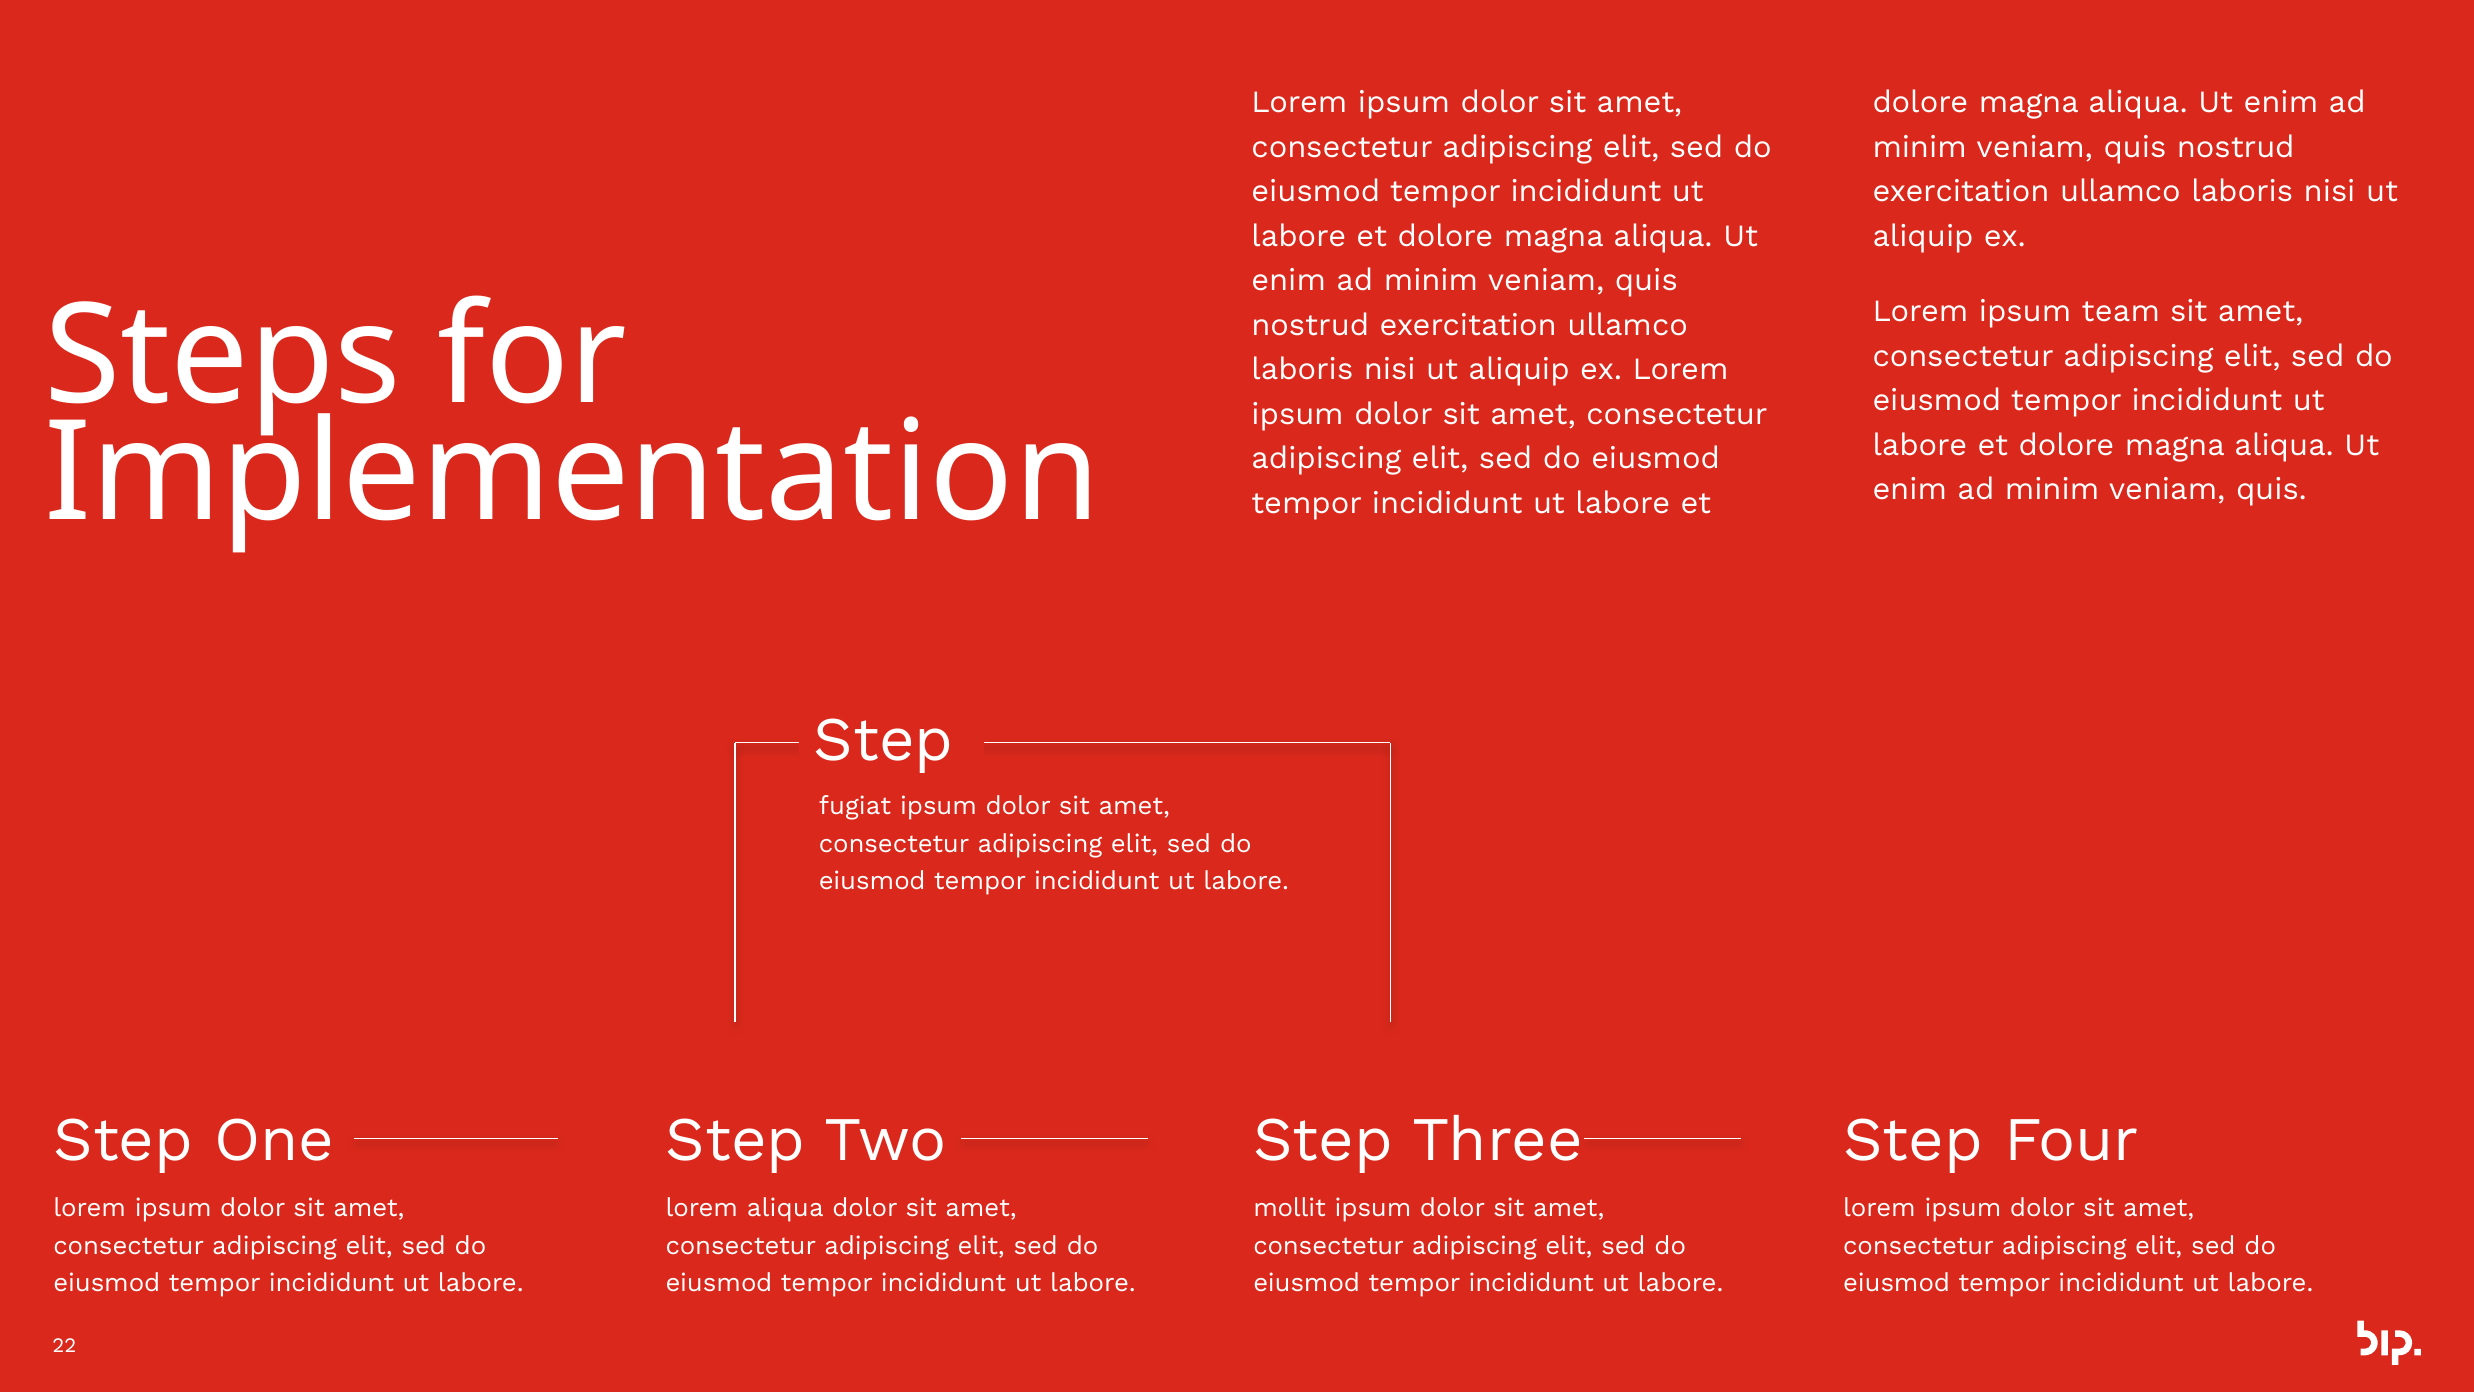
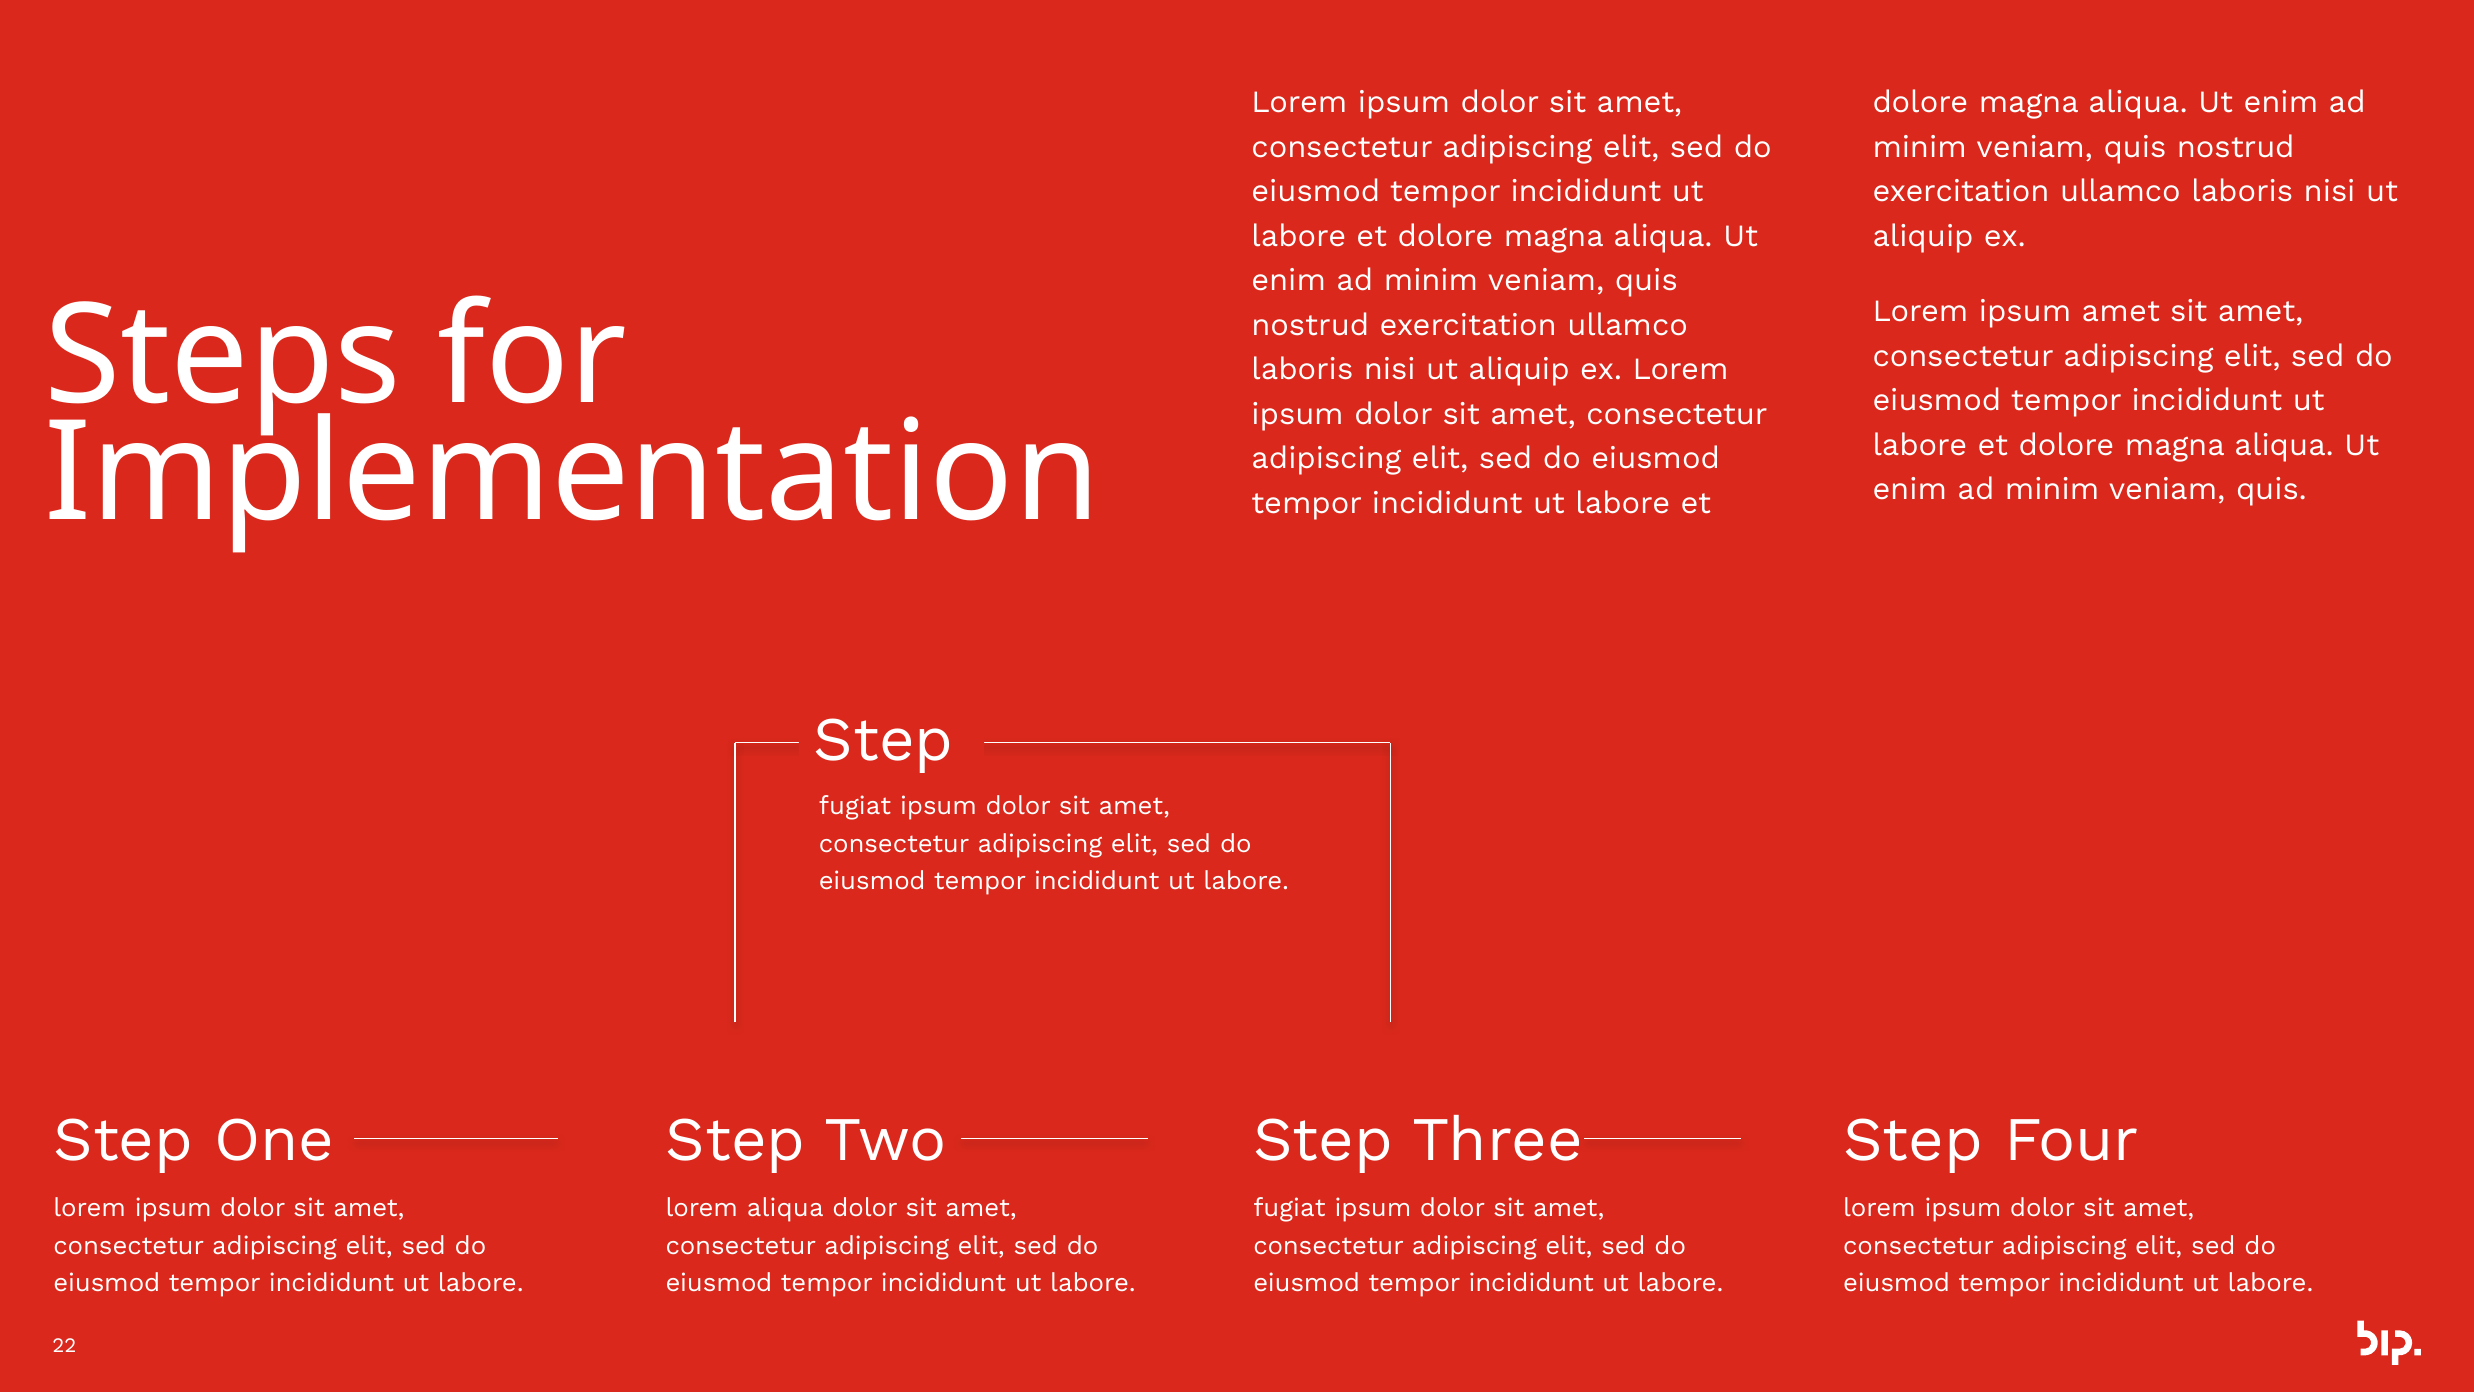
ipsum team: team -> amet (2121, 311)
mollit: mollit -> fugiat (1289, 1208)
